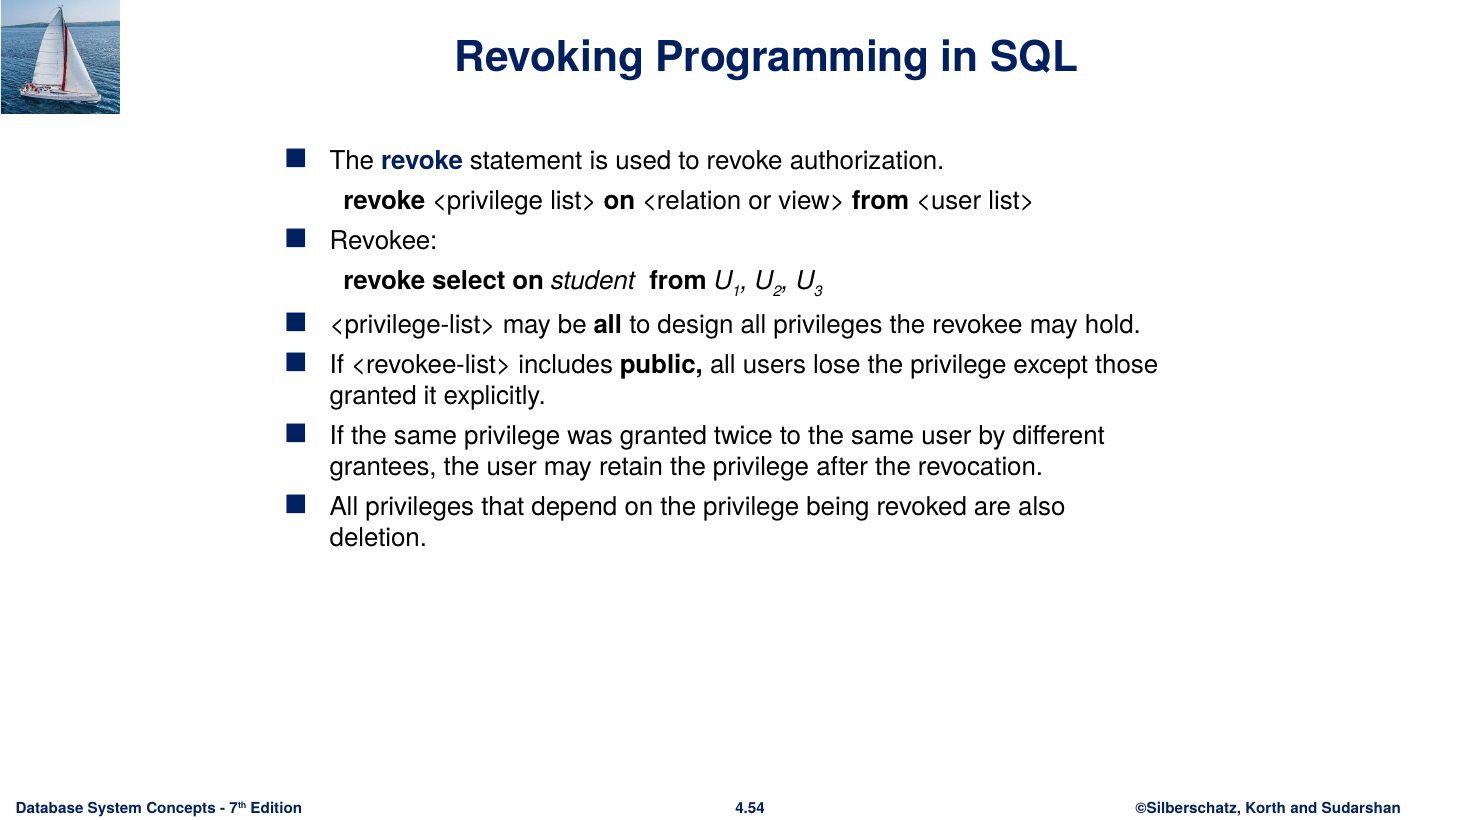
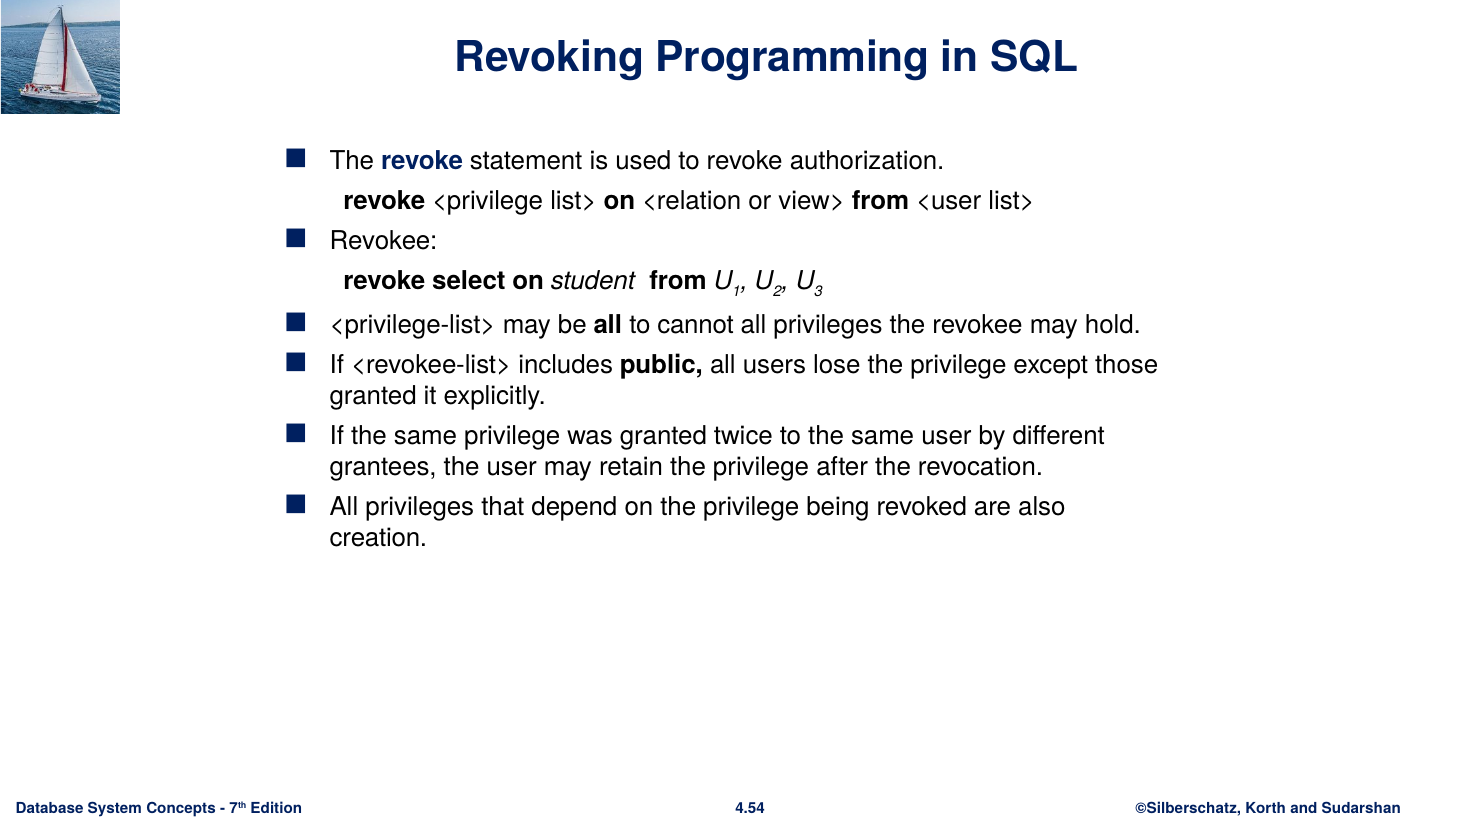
design: design -> cannot (696, 325)
deletion: deletion -> creation (378, 538)
